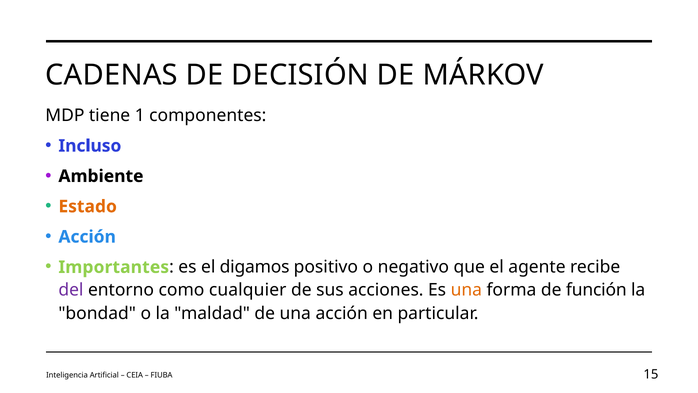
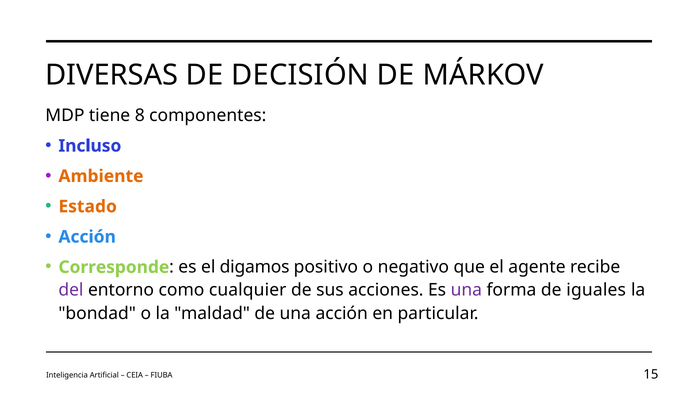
CADENAS: CADENAS -> DIVERSAS (112, 75)
1: 1 -> 8 (140, 115)
Ambiente colour: black -> orange (101, 176)
Importantes: Importantes -> Corresponde (114, 267)
una colour: orange -> purple (466, 290)
función: función -> iguales (596, 290)
